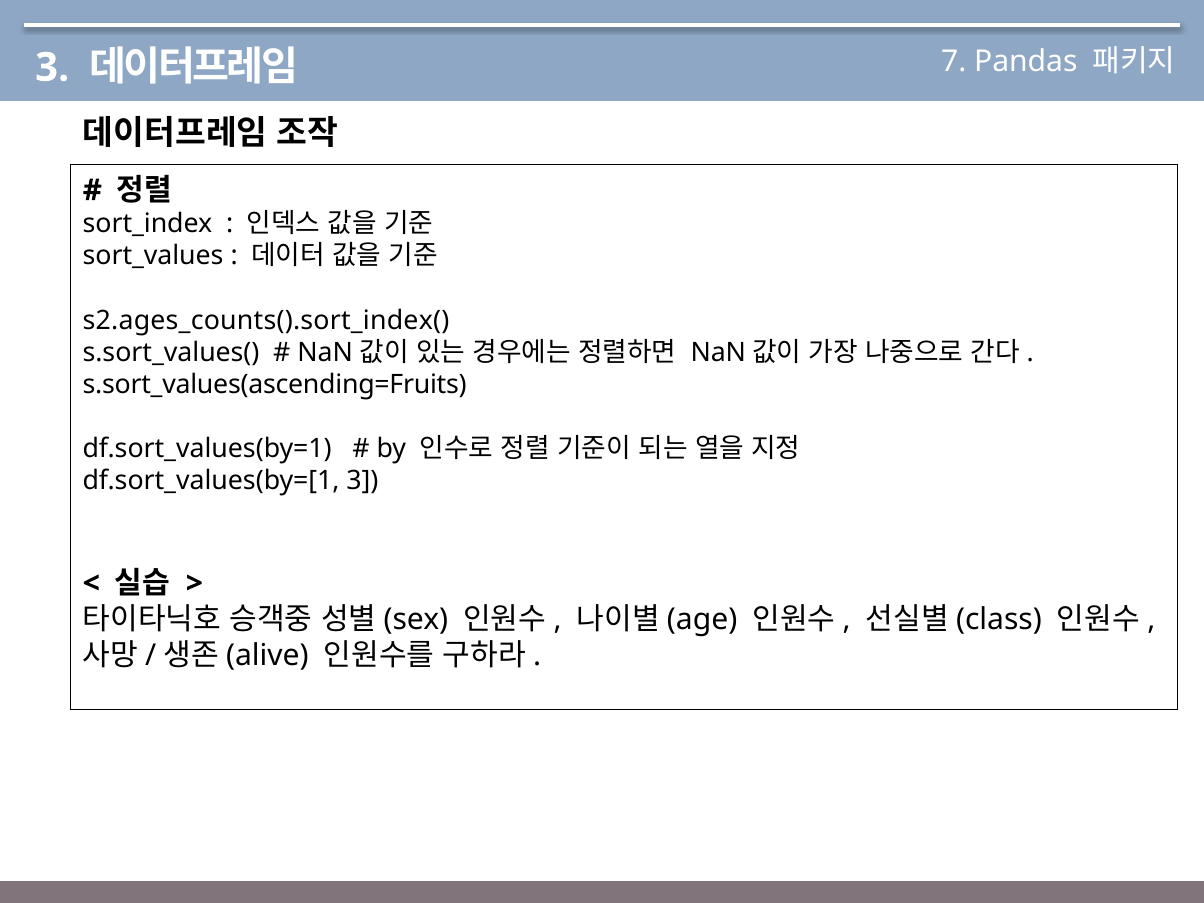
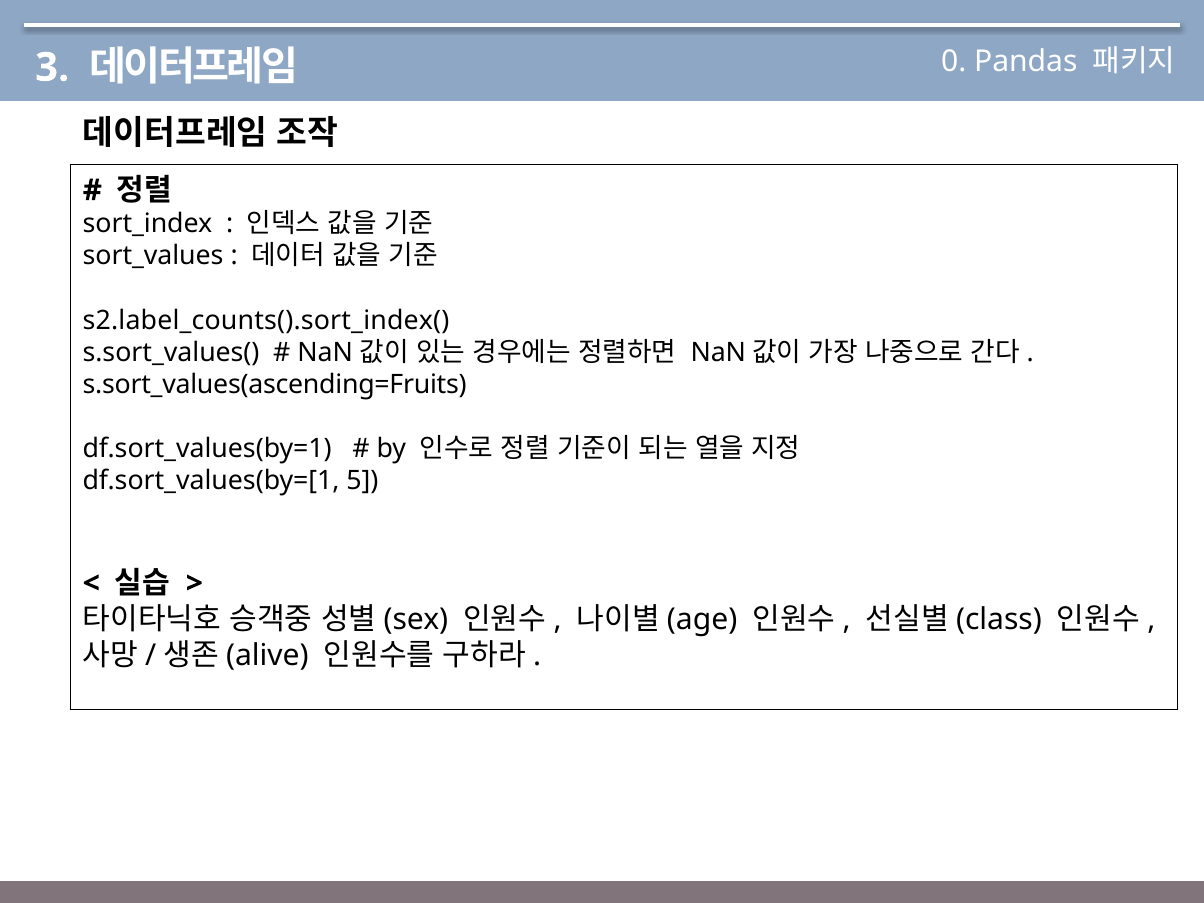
7: 7 -> 0 (954, 62)
s2.ages_counts().sort_index(: s2.ages_counts().sort_index( -> s2.label_counts().sort_index( (266, 320)
df.sort_values(by=[1 3: 3 -> 5 (362, 481)
